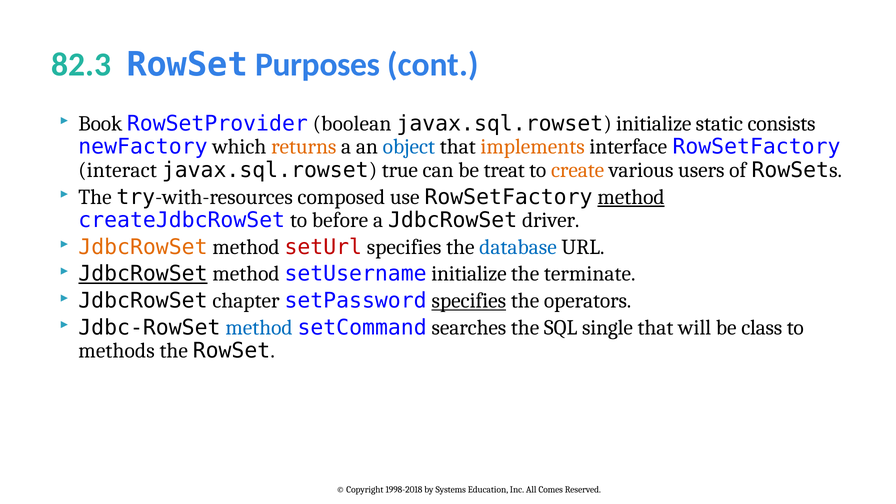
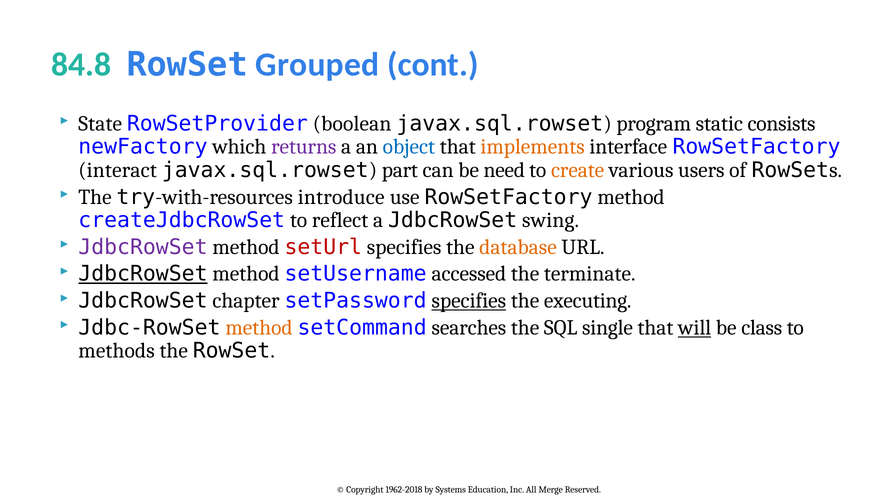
82.3: 82.3 -> 84.8 (81, 65)
Purposes: Purposes -> Grouped (317, 65)
Book: Book -> State (100, 124)
javax.sql.rowset initialize: initialize -> program (654, 124)
returns colour: orange -> purple (304, 147)
true: true -> part (400, 170)
treat: treat -> need (504, 170)
composed: composed -> introduce (341, 197)
method underline: present -> none (631, 197)
before: before -> reflect (340, 220)
driver: driver -> swing (551, 220)
JdbcRowSet colour: orange -> purple (143, 247)
database colour: blue -> orange (518, 247)
setUsername initialize: initialize -> accessed (469, 274)
operators: operators -> executing (588, 301)
method colour: blue -> orange (259, 328)
will underline: none -> present (695, 328)
1998-2018: 1998-2018 -> 1962-2018 (404, 490)
Comes: Comes -> Merge (551, 490)
